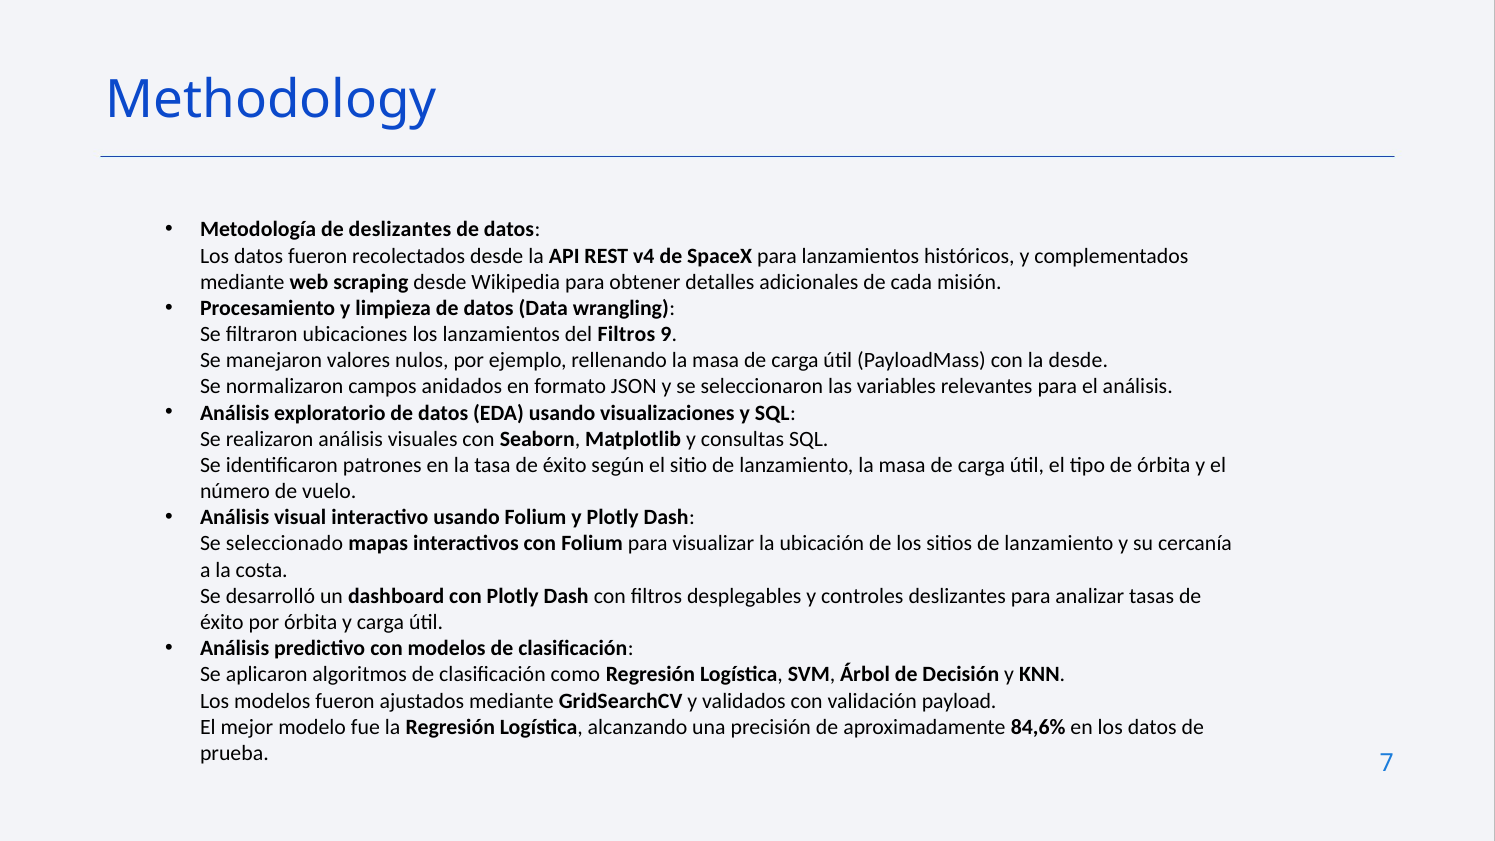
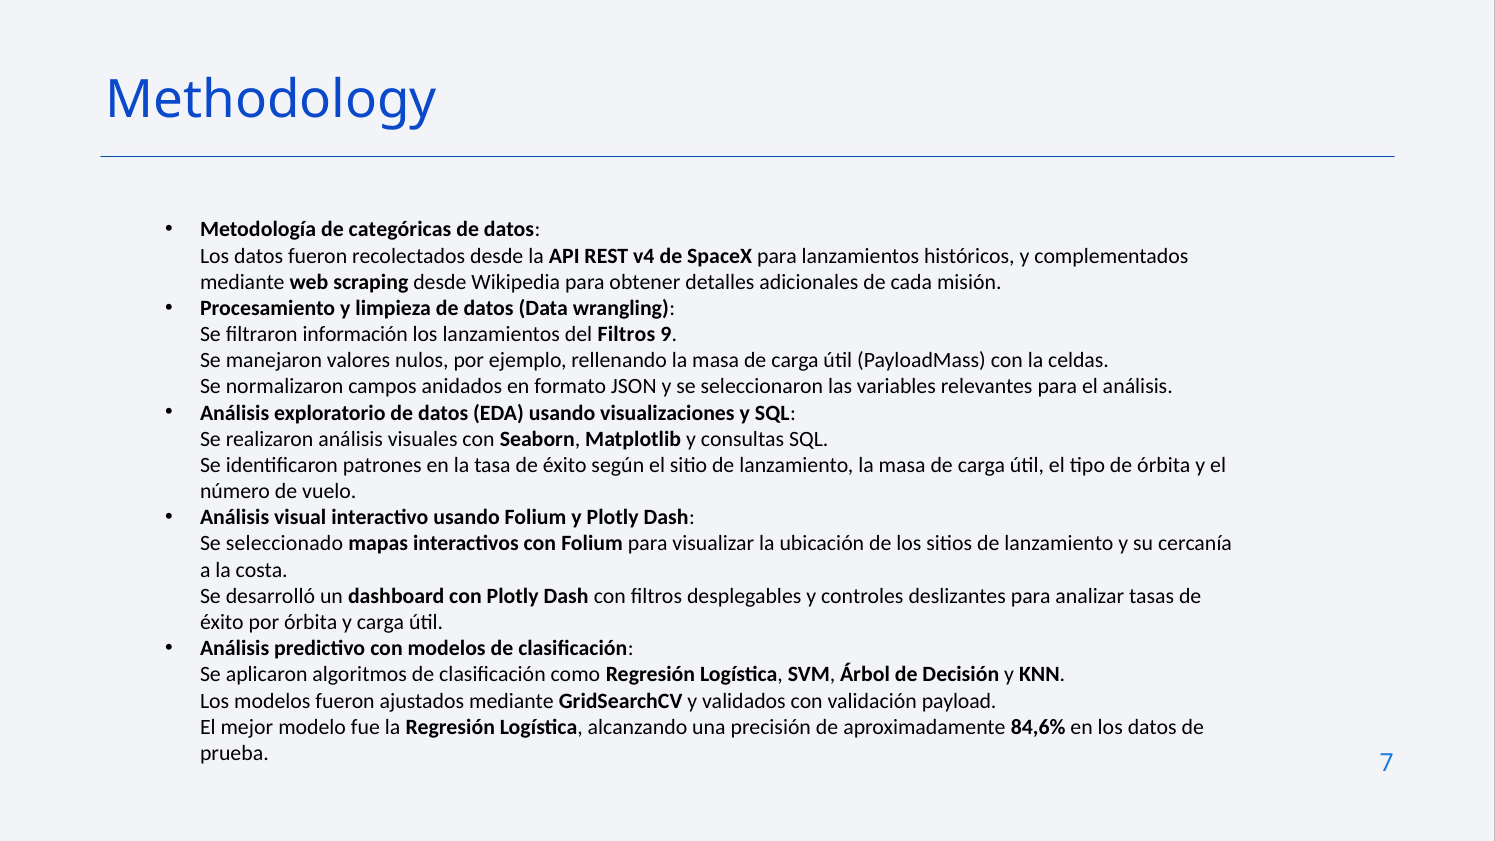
de deslizantes: deslizantes -> categóricas (400, 230)
ubicaciones: ubicaciones -> información (355, 334)
la desde: desde -> celdas (1078, 361)
